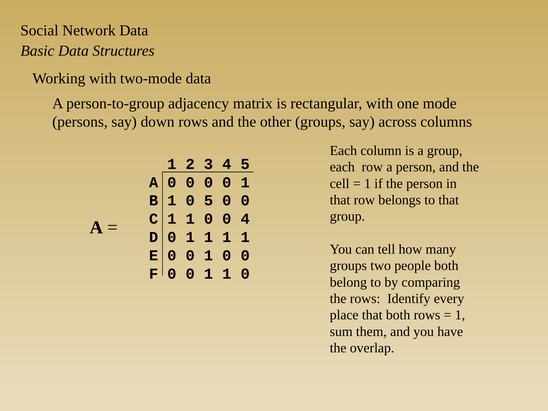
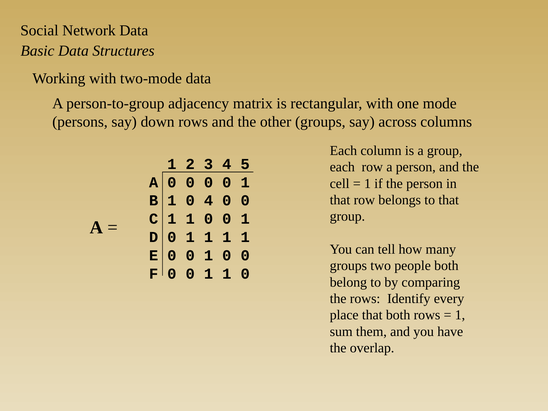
0 5: 5 -> 4 (209, 201)
1 0 0 4: 4 -> 1 (245, 219)
